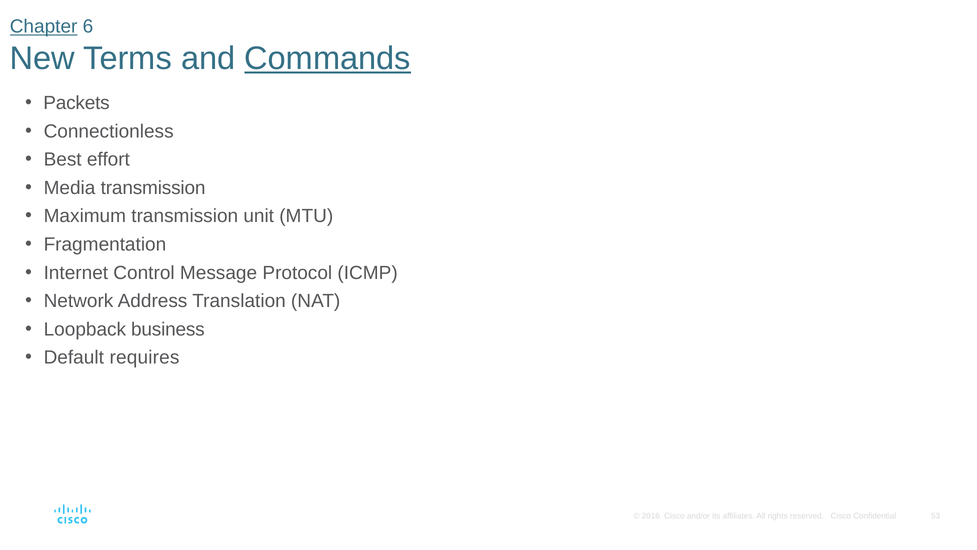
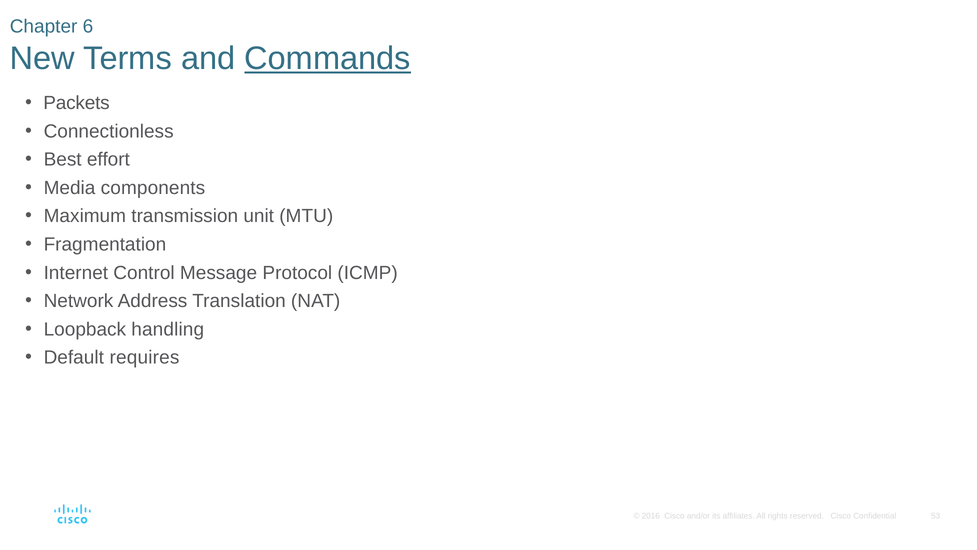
Chapter underline: present -> none (44, 27)
Media transmission: transmission -> components (153, 188)
business: business -> handling (168, 329)
